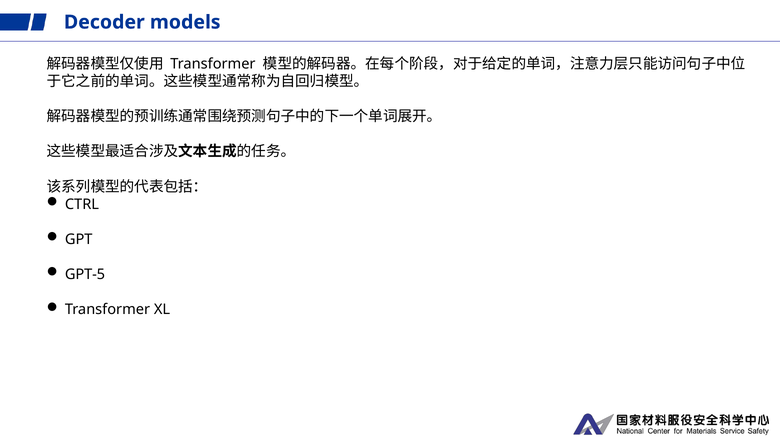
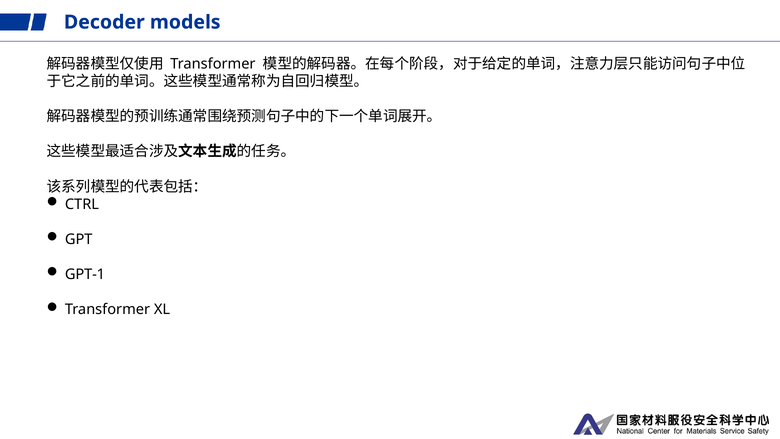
GPT-5: GPT-5 -> GPT-1 (85, 274)
